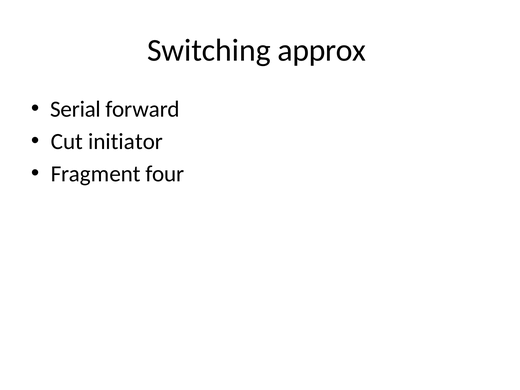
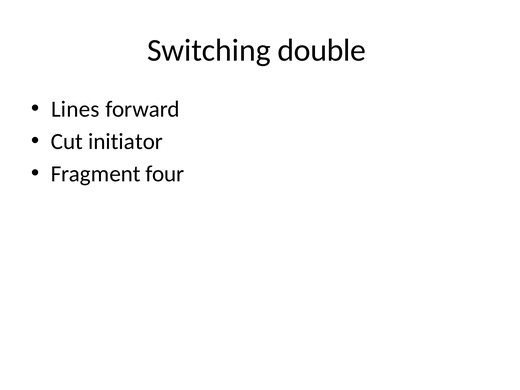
approx: approx -> double (322, 50)
Serial: Serial -> Lines (75, 109)
